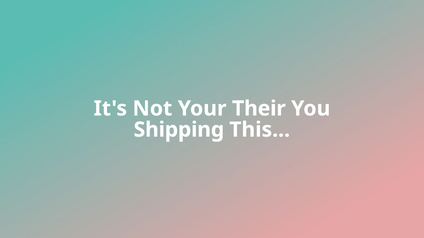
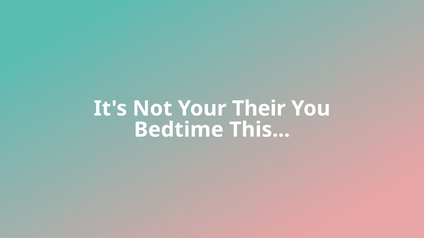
Shipping: Shipping -> Bedtime (179, 130)
